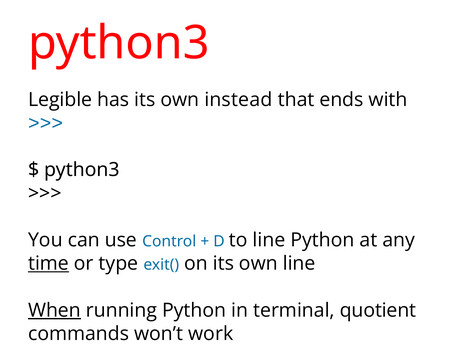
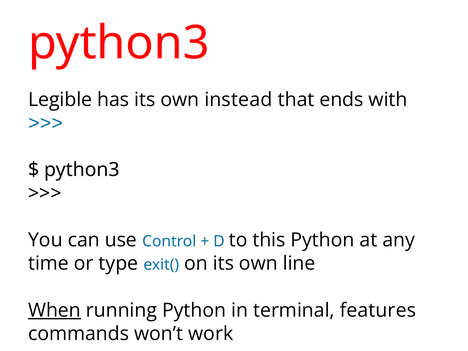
to line: line -> this (269, 240)
time underline: present -> none (48, 263)
quotient: quotient -> features (378, 310)
